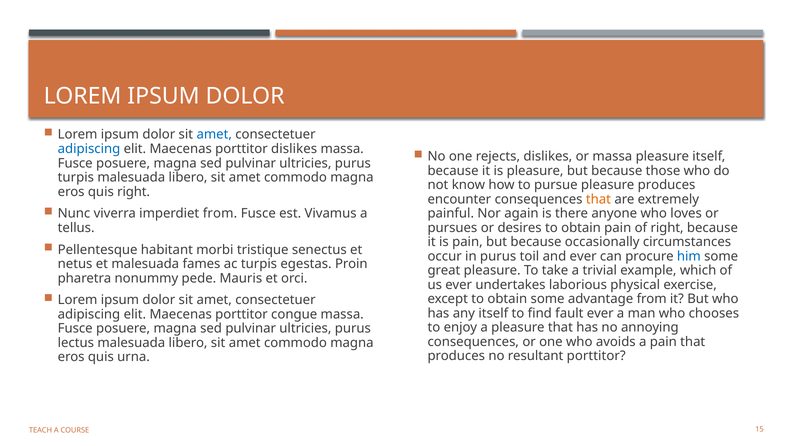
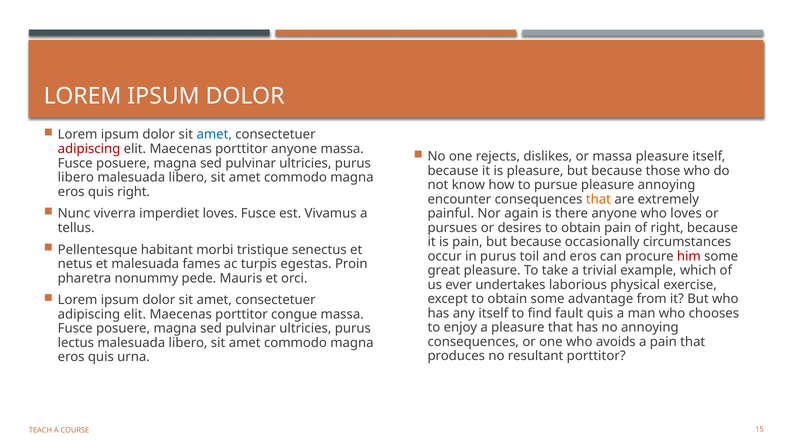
adipiscing colour: blue -> red (89, 149)
porttitor dislikes: dislikes -> anyone (294, 149)
turpis: turpis -> libero (76, 177)
pleasure produces: produces -> annoying (667, 185)
imperdiet from: from -> loves (220, 213)
and ever: ever -> eros (583, 256)
him colour: blue -> red (689, 256)
fault ever: ever -> quis (600, 313)
